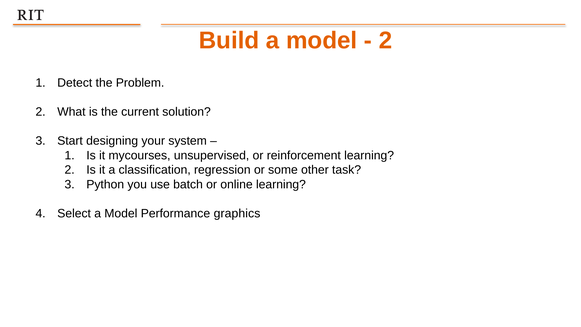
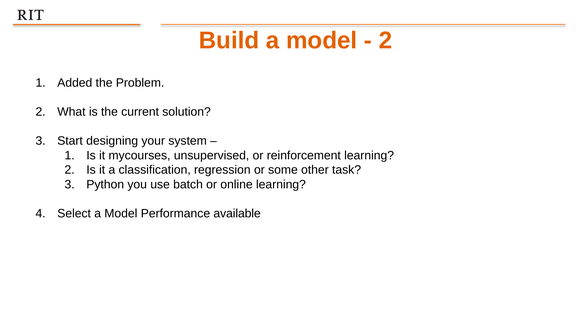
Detect: Detect -> Added (75, 83)
graphics: graphics -> available (237, 213)
